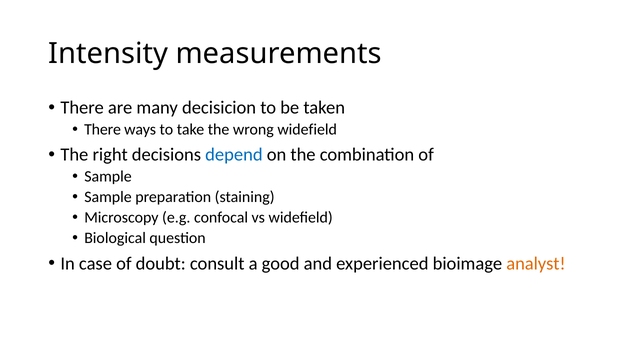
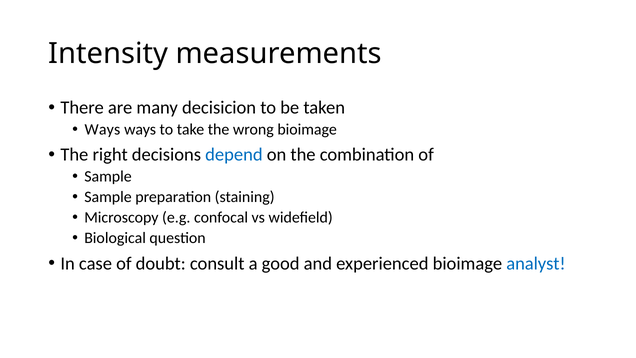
There: There -> Ways (102, 129)
wrong widefield: widefield -> bioimage (307, 129)
analyst colour: orange -> blue (536, 263)
